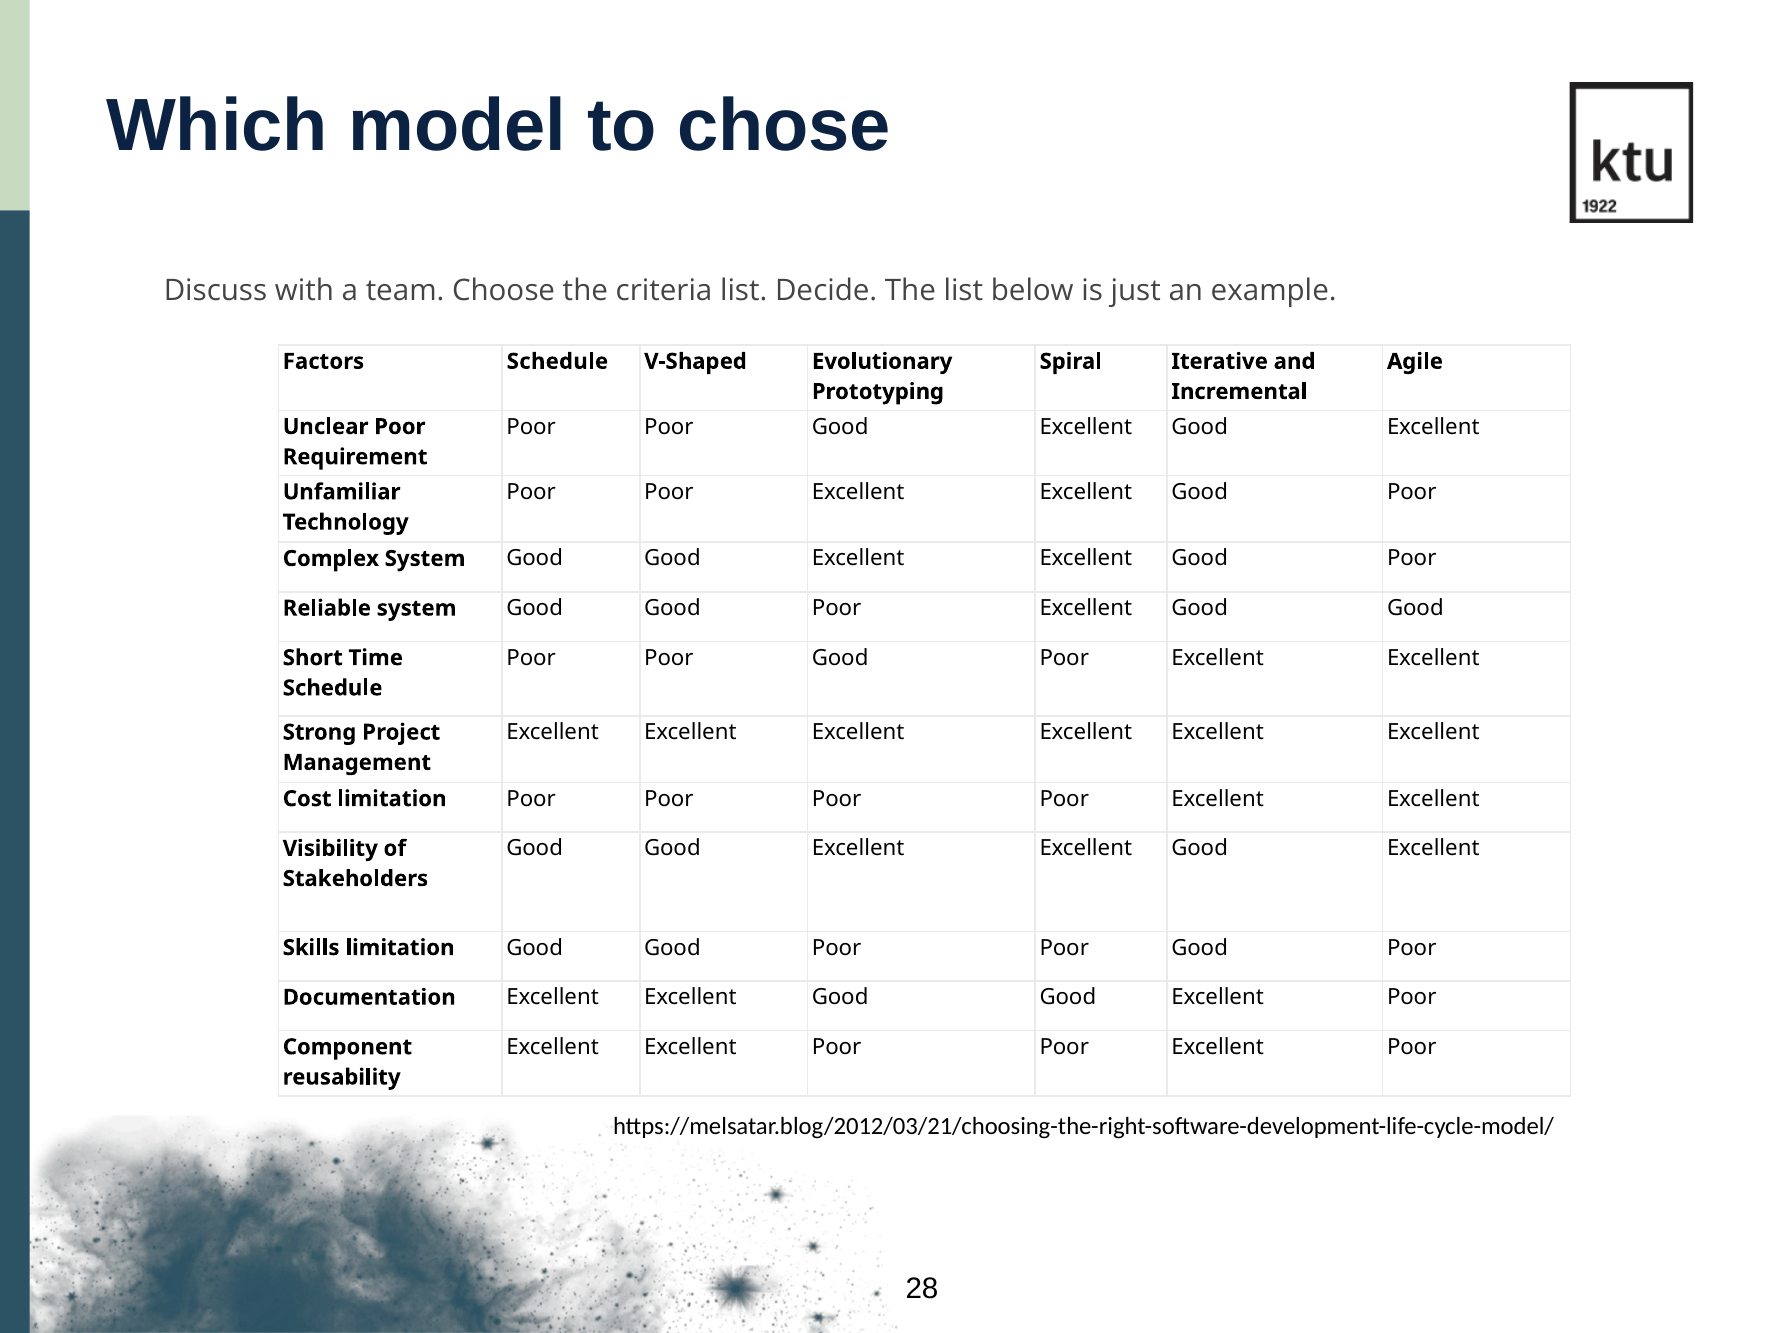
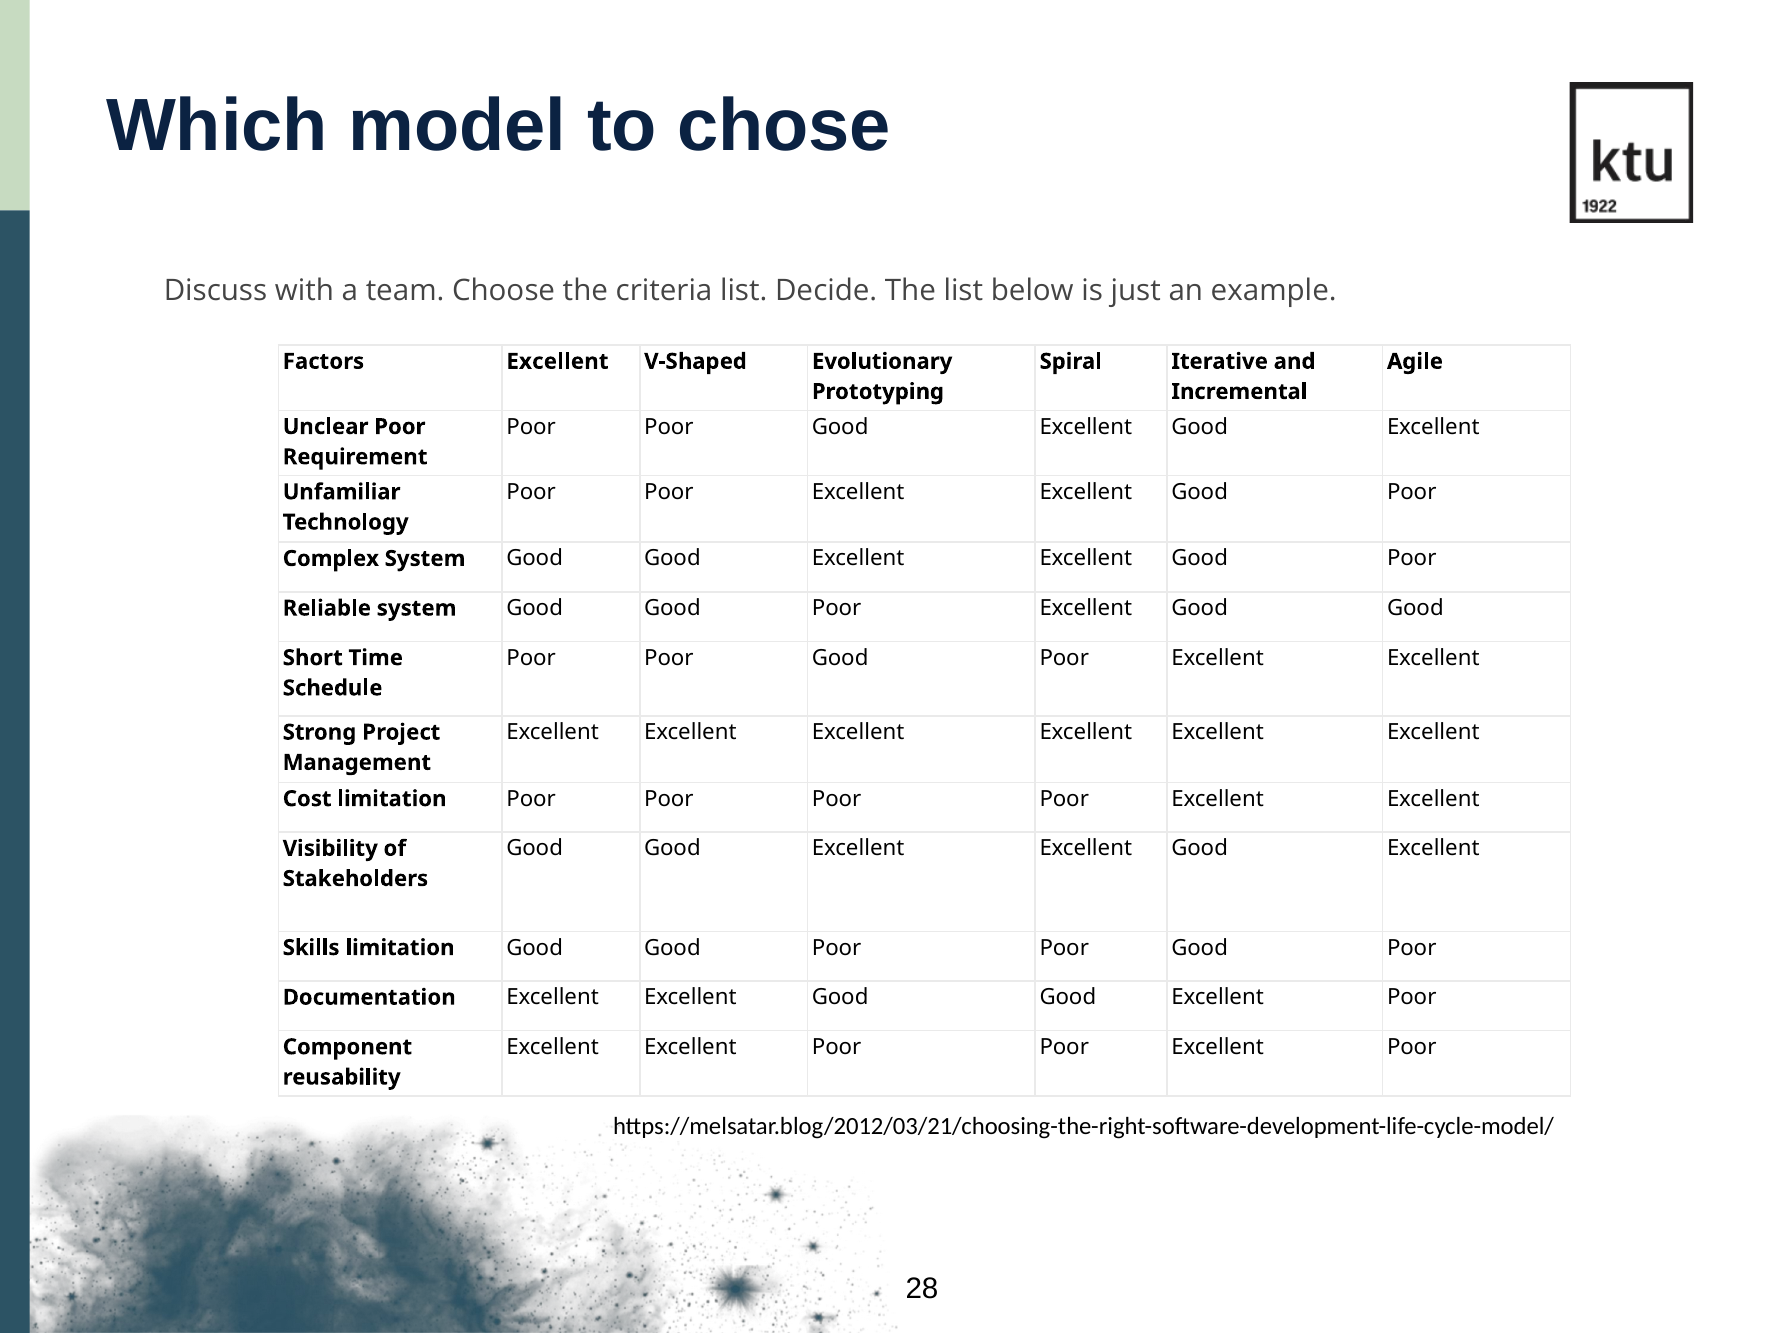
Factors Schedule: Schedule -> Excellent (557, 361)
